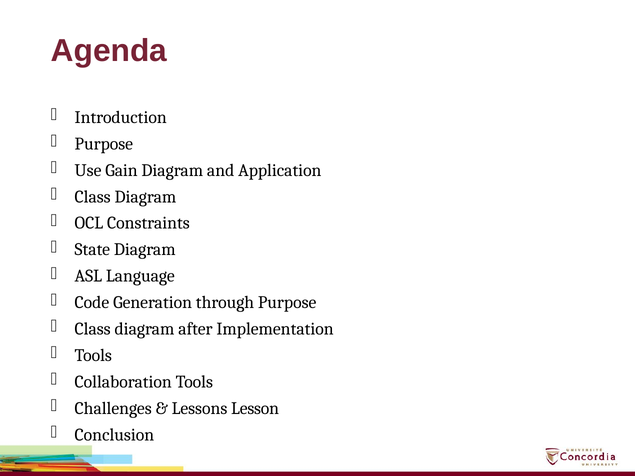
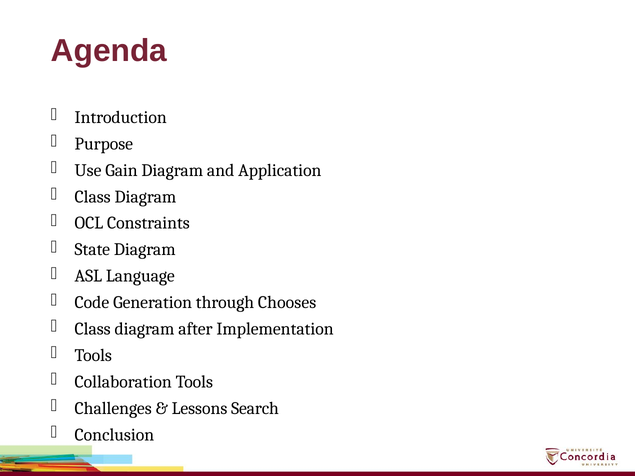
through Purpose: Purpose -> Chooses (287, 303)
Lesson: Lesson -> Search (255, 409)
